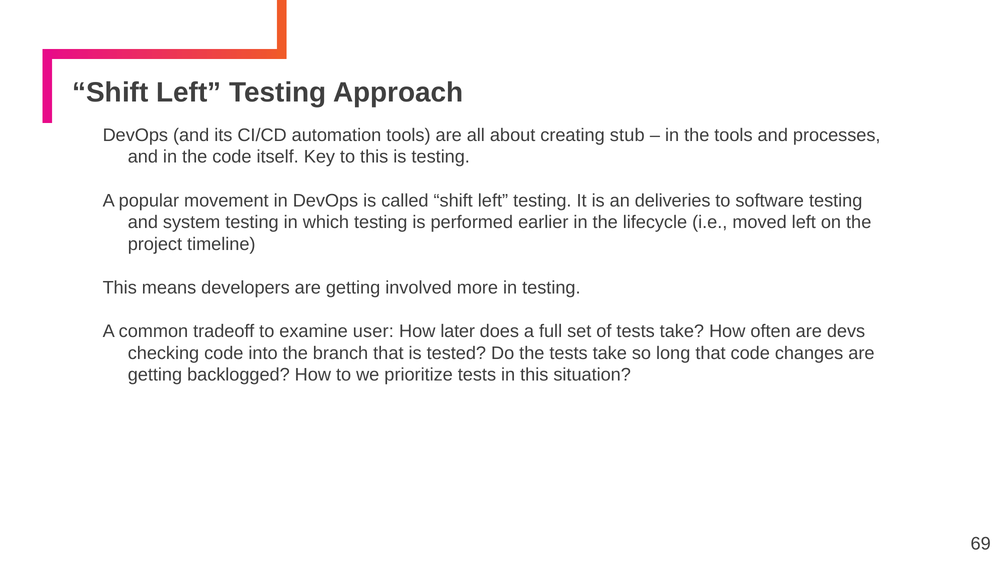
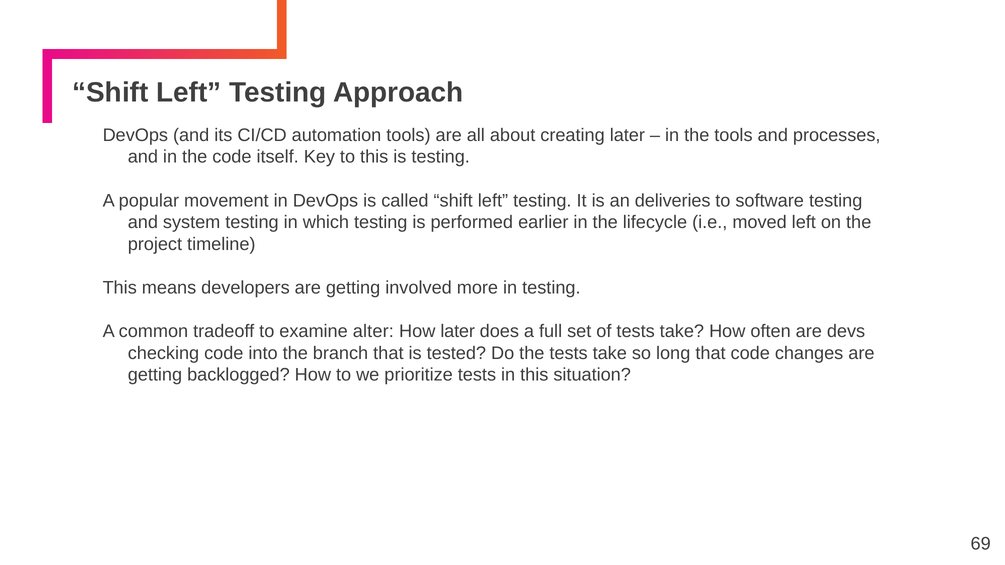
creating stub: stub -> later (627, 135)
user: user -> alter (373, 331)
